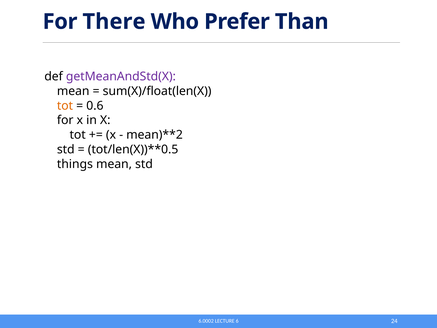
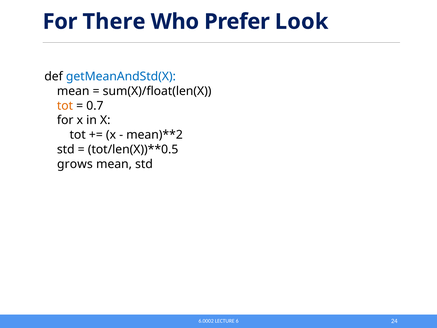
Than: Than -> Look (302, 22)
getMeanAndStd(X colour: purple -> blue (121, 76)
0.6: 0.6 -> 0.7 (95, 106)
things: things -> grows (75, 164)
